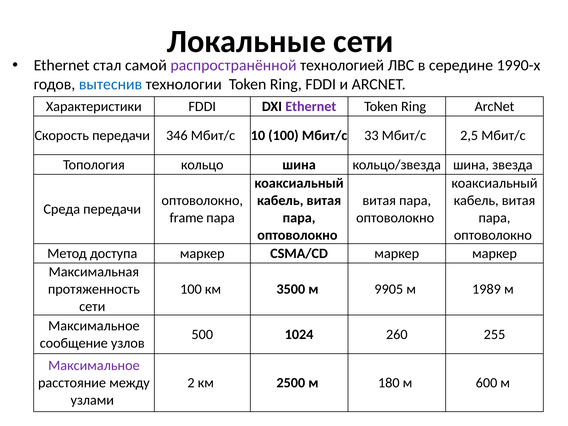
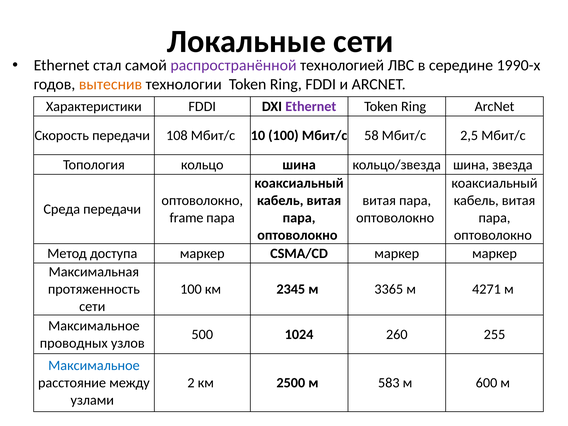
вытеснив colour: blue -> orange (111, 84)
346: 346 -> 108 (177, 136)
33: 33 -> 58 (371, 136)
3500: 3500 -> 2345 (291, 289)
9905: 9905 -> 3365 (389, 289)
1989: 1989 -> 4271 (487, 289)
сообщение: сообщение -> проводных (74, 343)
Максимальное colour: purple -> blue (94, 366)
180: 180 -> 583 (389, 383)
